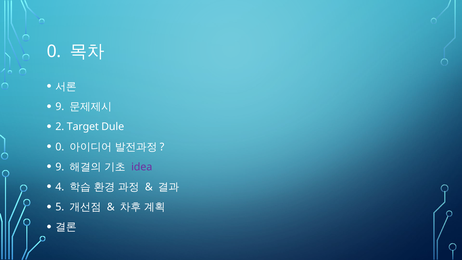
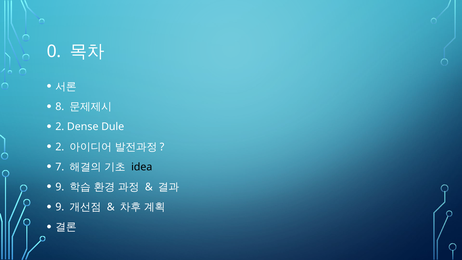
9: 9 -> 8 (60, 107)
Target: Target -> Dense (83, 127)
0: 0 -> 2 (60, 147)
9: 9 -> 7 (60, 167)
idea colour: purple -> black (142, 167)
4: 4 -> 9 (60, 187)
5: 5 -> 9 (60, 207)
